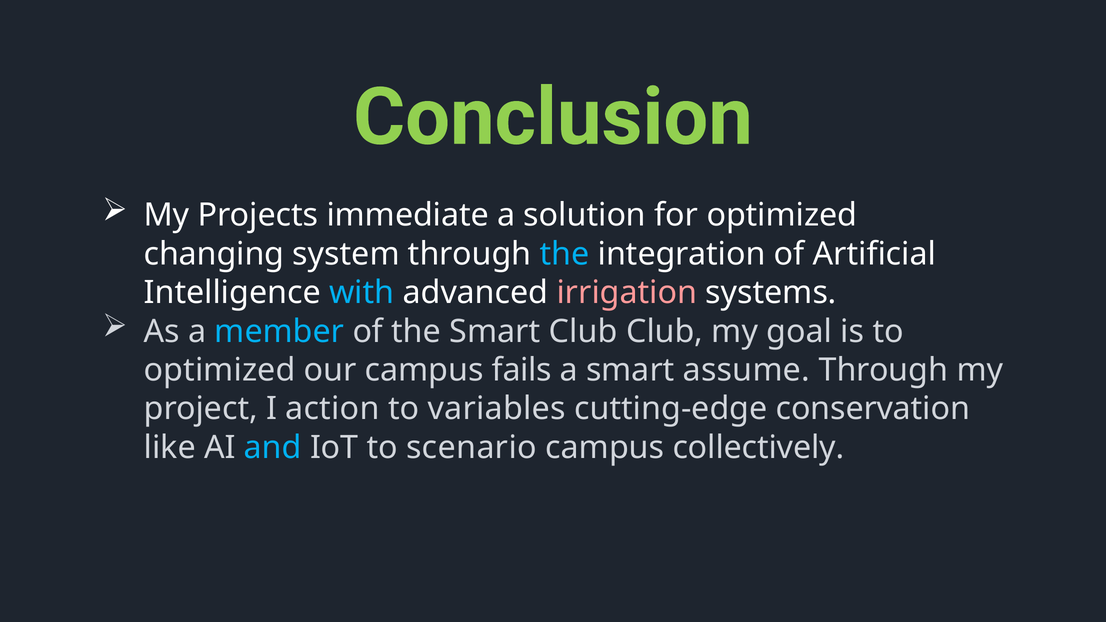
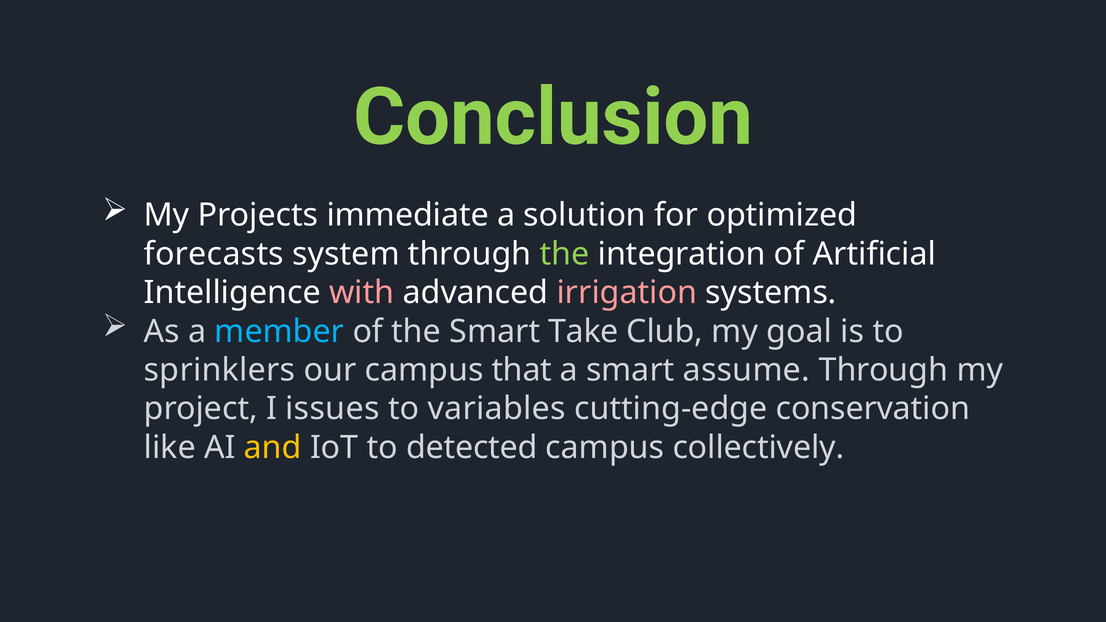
changing: changing -> forecasts (214, 254)
the colour: light blue -> light green (564, 254)
with colour: light blue -> pink (362, 293)
Smart Club: Club -> Take (583, 331)
optimized: optimized -> sprinklers (220, 370)
fails: fails -> that (522, 370)
action: action -> issues (332, 409)
and colour: light blue -> yellow (273, 448)
scenario: scenario -> detected (472, 448)
